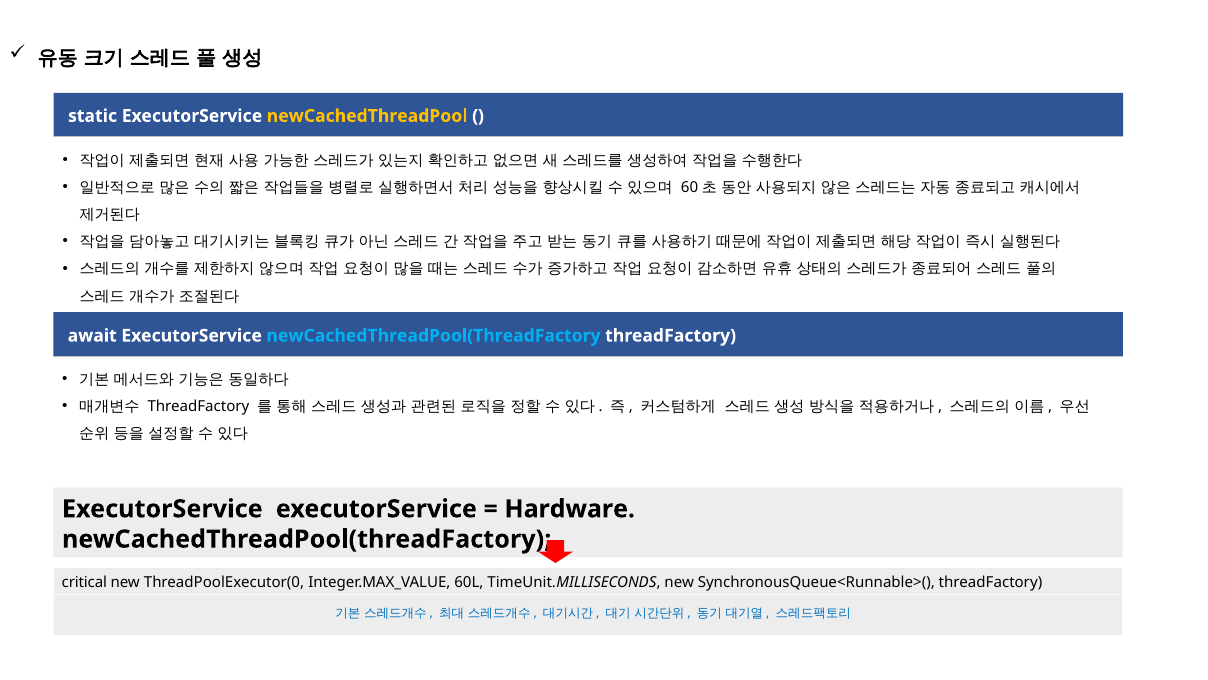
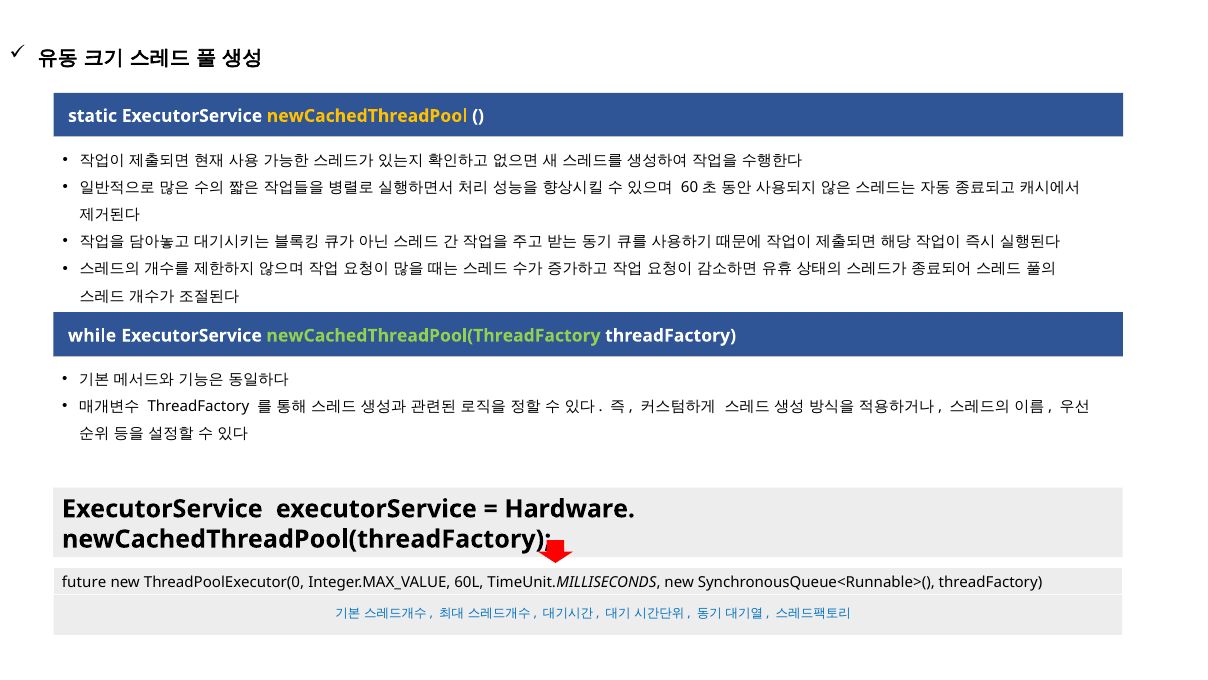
await: await -> while (92, 335)
newCachedThreadPool(ThreadFactory colour: light blue -> light green (434, 335)
critical: critical -> future (84, 582)
